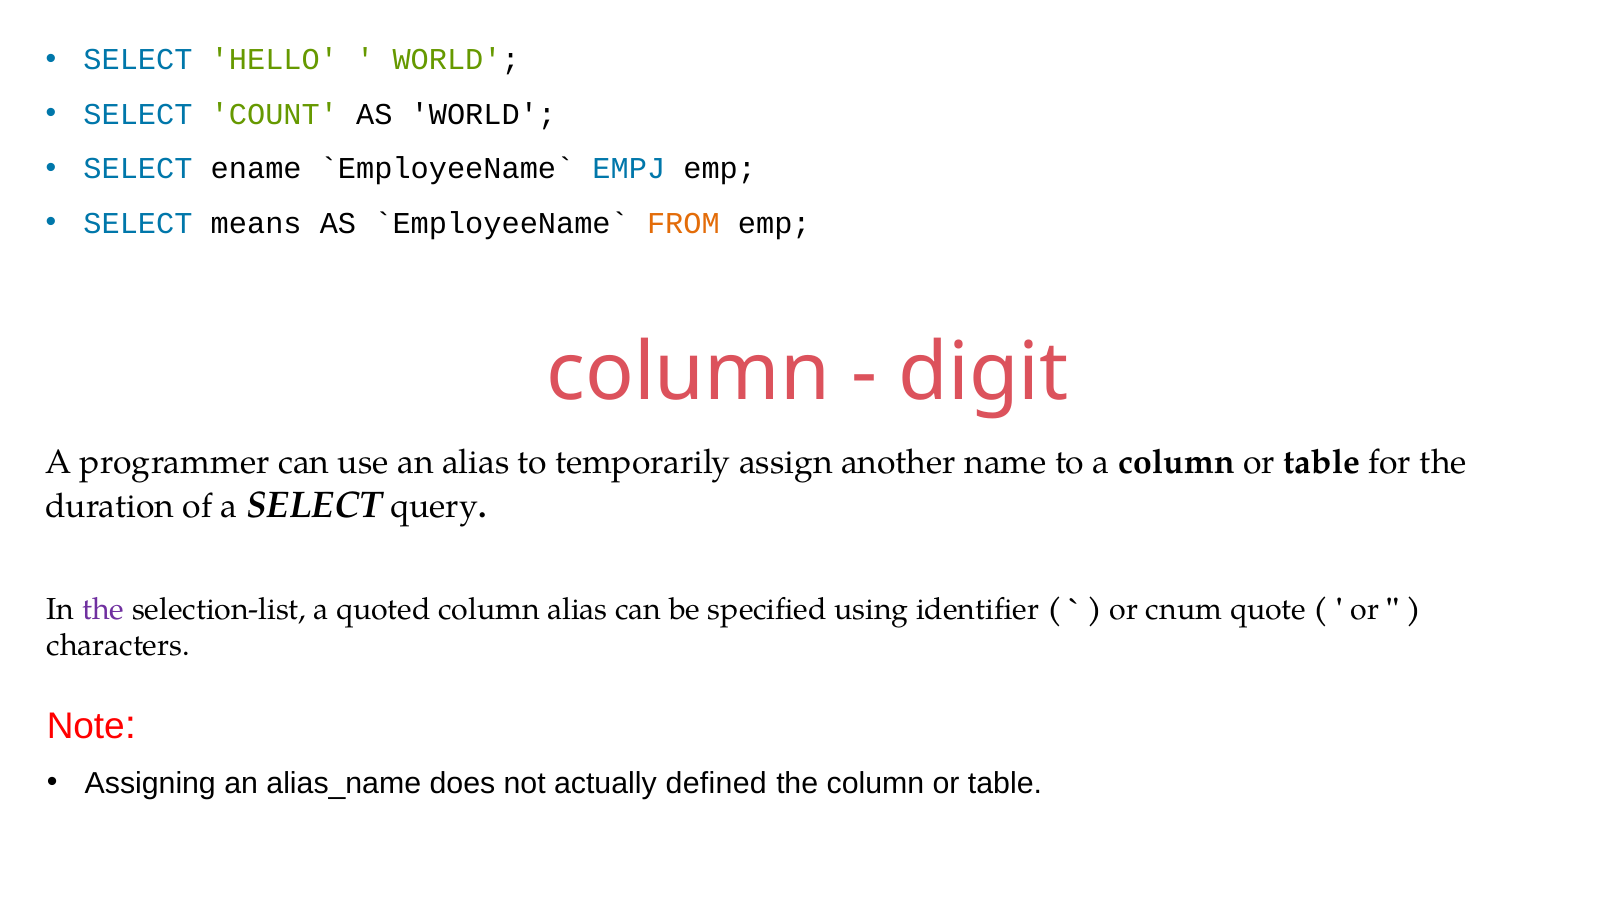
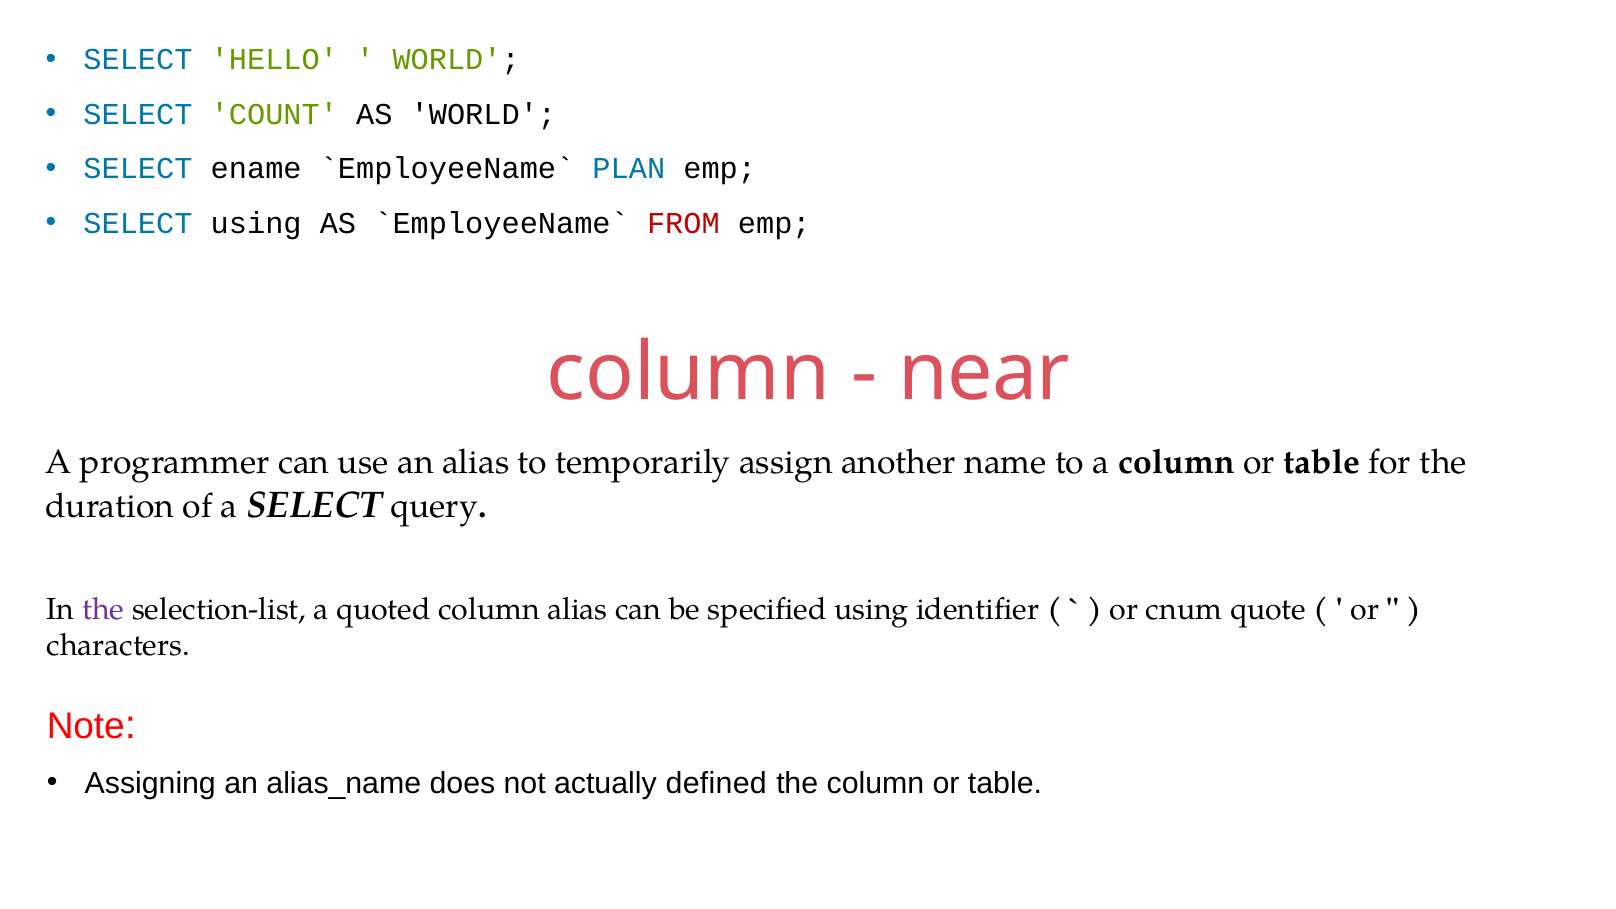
EMPJ: EMPJ -> PLAN (629, 169)
SELECT means: means -> using (256, 223)
FROM colour: orange -> red (683, 223)
digit: digit -> near (984, 373)
